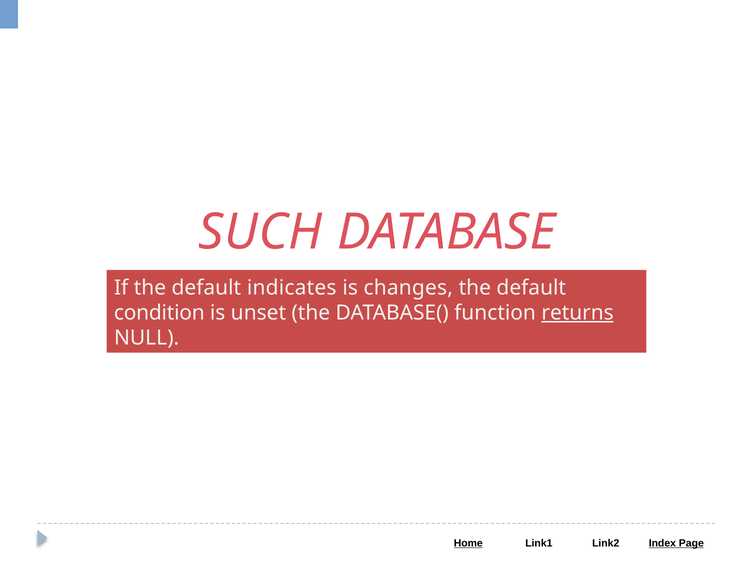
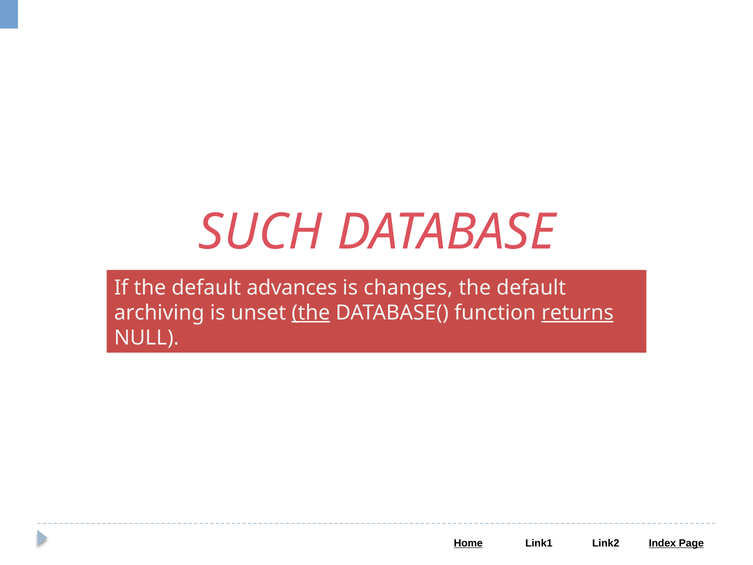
indicates: indicates -> advances (292, 288)
condition: condition -> archiving (159, 313)
the underline: none -> present (311, 313)
